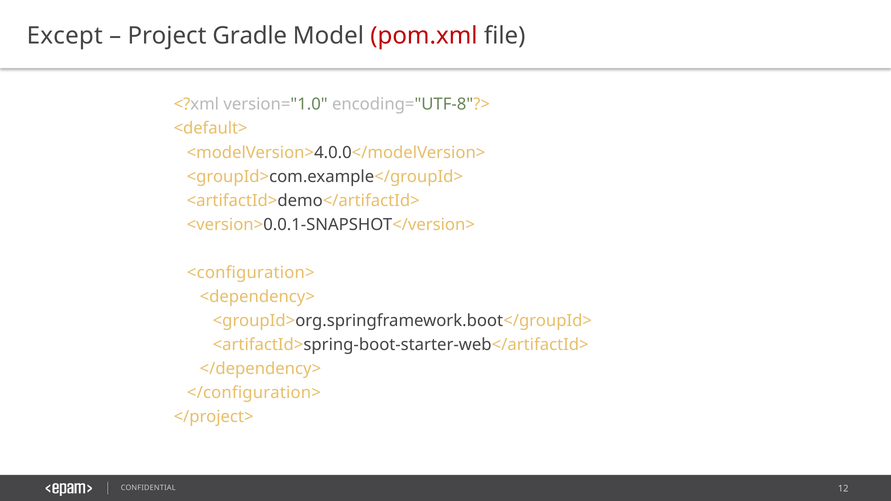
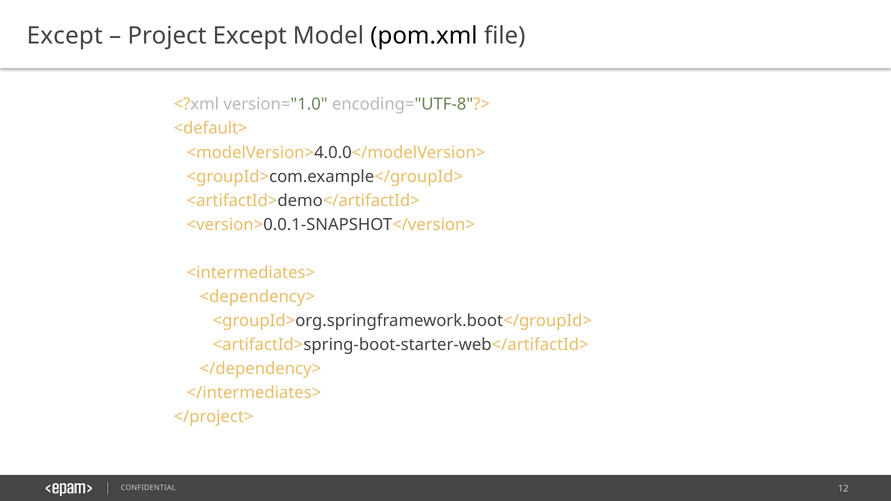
Project Gradle: Gradle -> Except (250, 36)
pom.xml colour: red -> black (424, 36)
<configuration>: <configuration> -> <intermediates> (251, 273)
</configuration>: </configuration> -> </intermediates> (254, 393)
